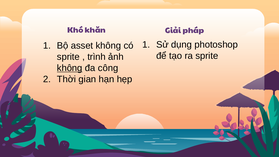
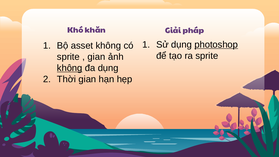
photoshop underline: none -> present (216, 45)
trình: trình -> gian (96, 57)
đa công: công -> dụng (108, 68)
